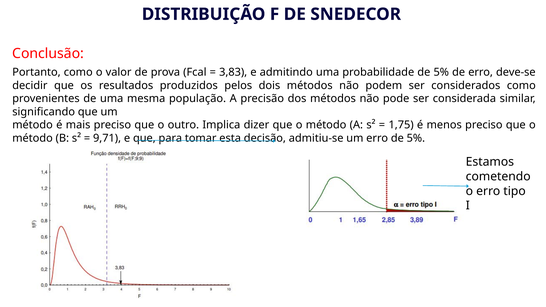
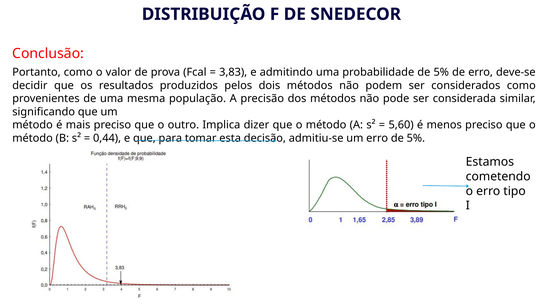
1,75: 1,75 -> 5,60 (401, 125)
9,71: 9,71 -> 0,44 (107, 138)
